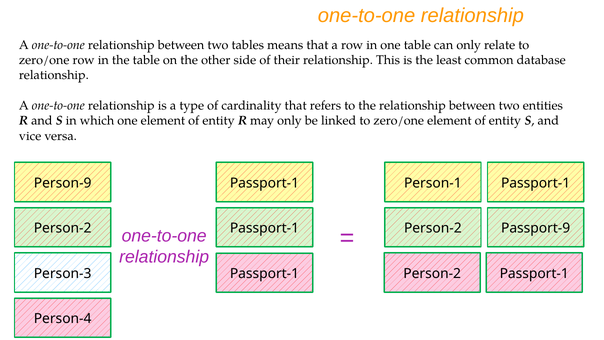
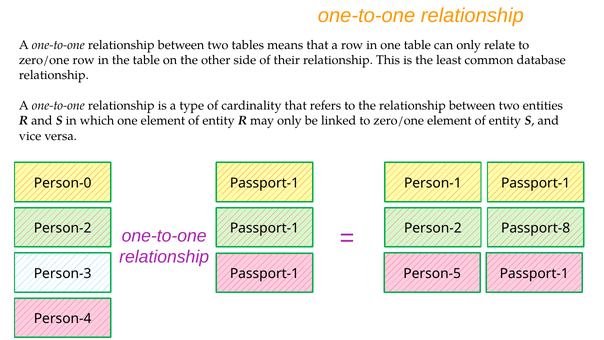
Person-9: Person-9 -> Person-0 (63, 183)
Passport-9: Passport-9 -> Passport-8 (536, 228)
Person-3 Passport-1 Person-2: Person-2 -> Person-5 (432, 273)
